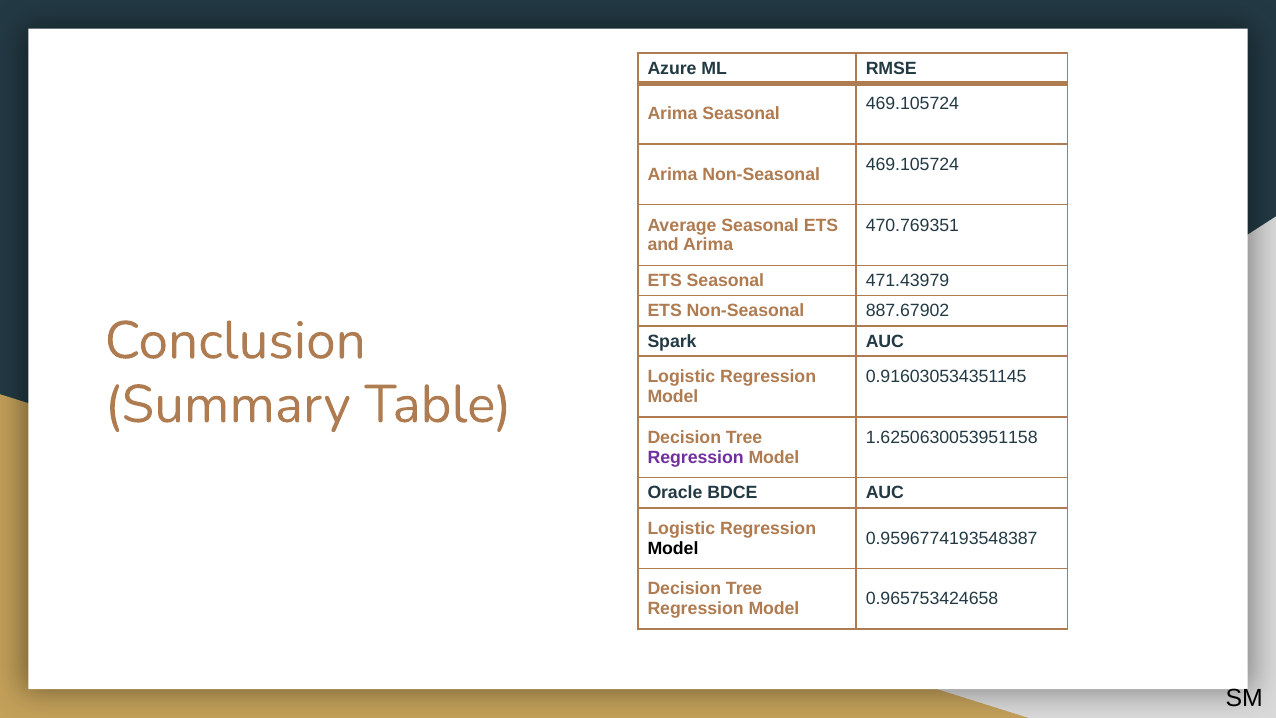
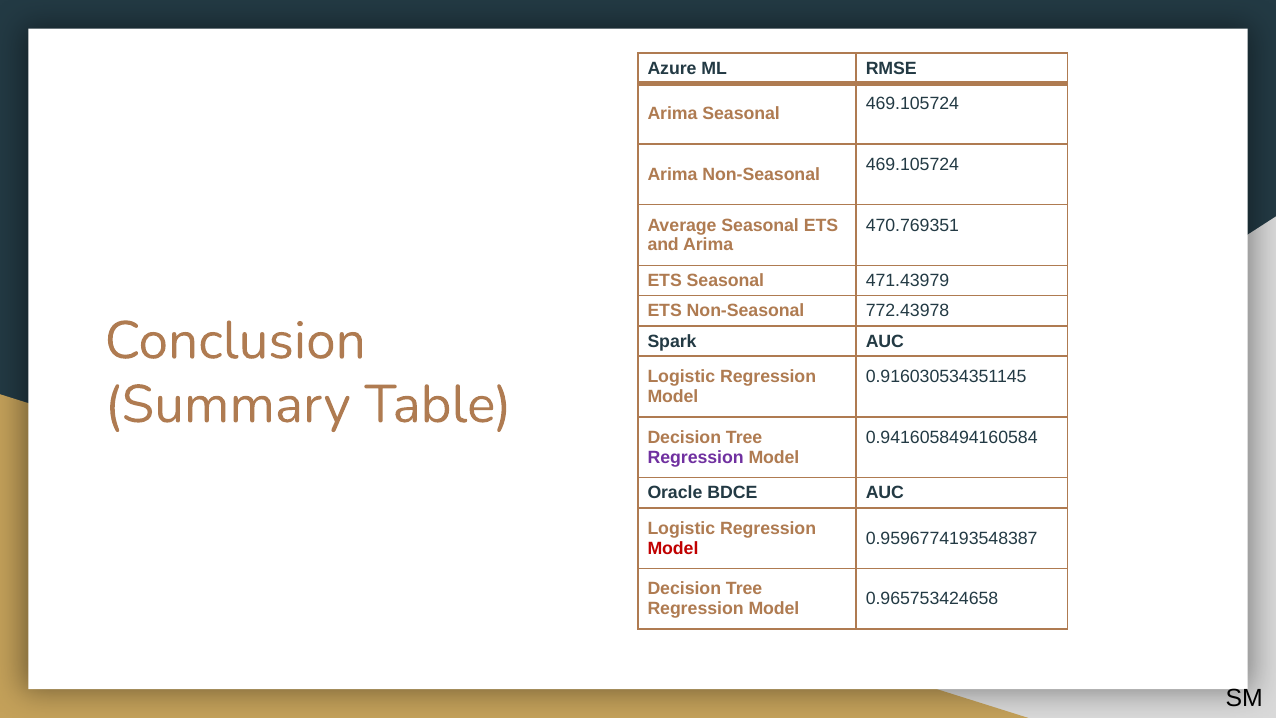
887.67902: 887.67902 -> 772.43978 (908, 311)
1.6250630053951158: 1.6250630053951158 -> 0.9416058494160584 (952, 437)
Model colour: black -> red (673, 548)
